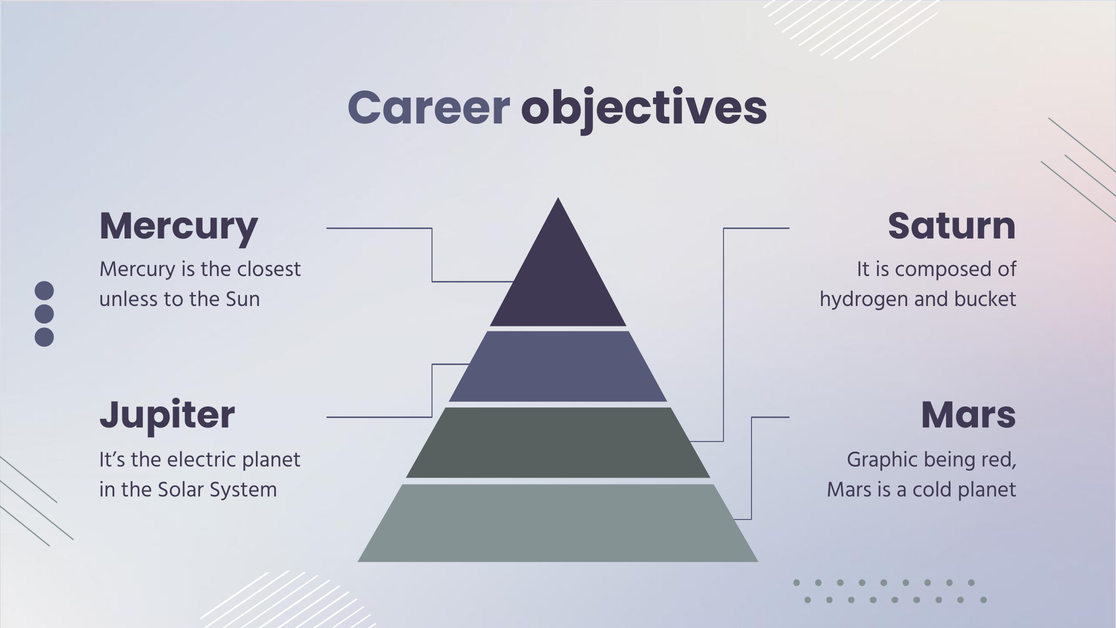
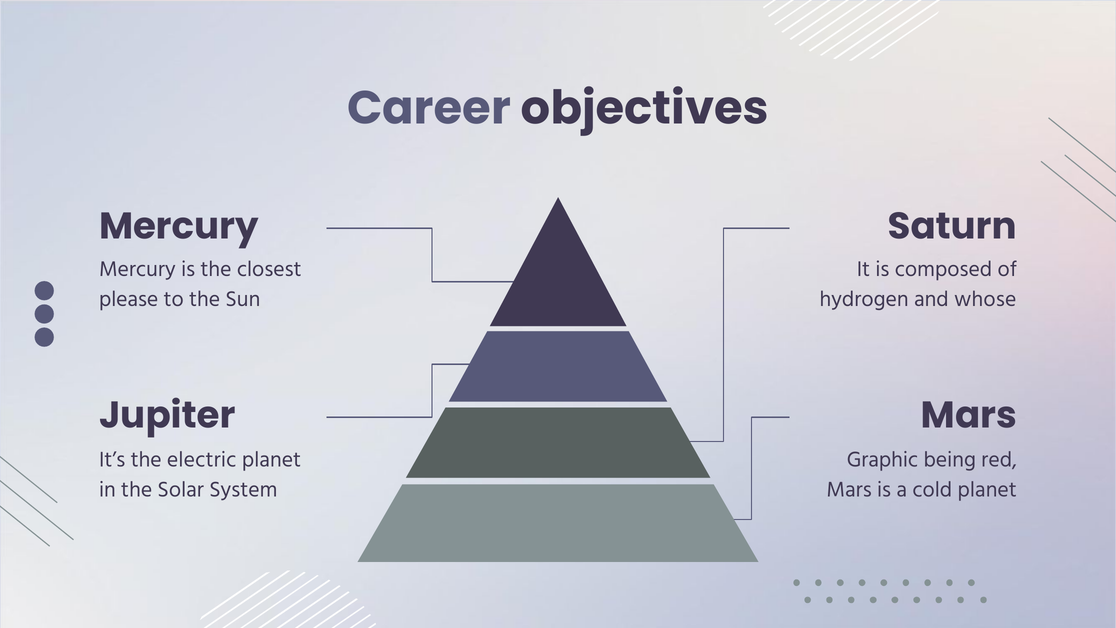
unless: unless -> please (129, 299)
bucket: bucket -> whose (985, 299)
